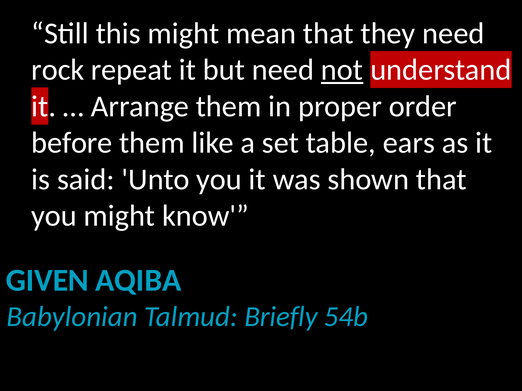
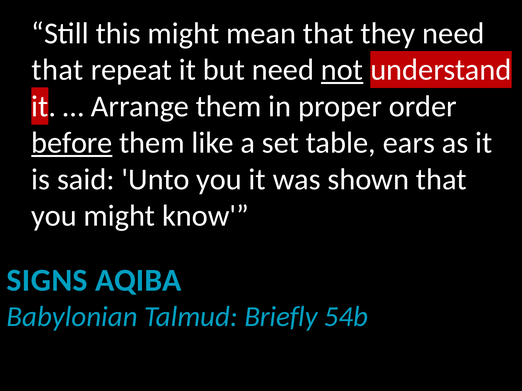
rock: rock -> that (58, 70)
before underline: none -> present (72, 143)
GIVEN: GIVEN -> SIGNS (47, 281)
